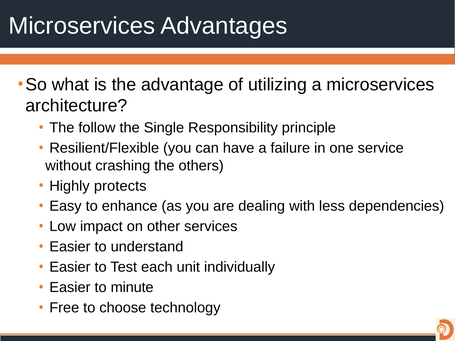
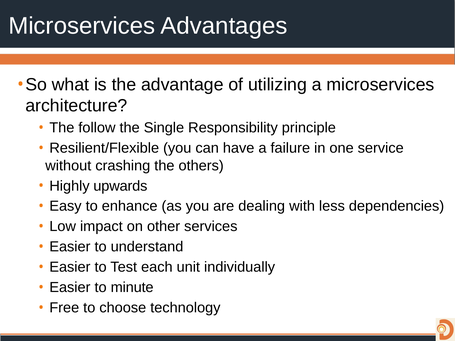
protects: protects -> upwards (120, 186)
